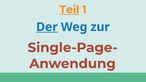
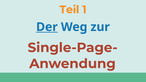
Teil underline: present -> none (69, 10)
